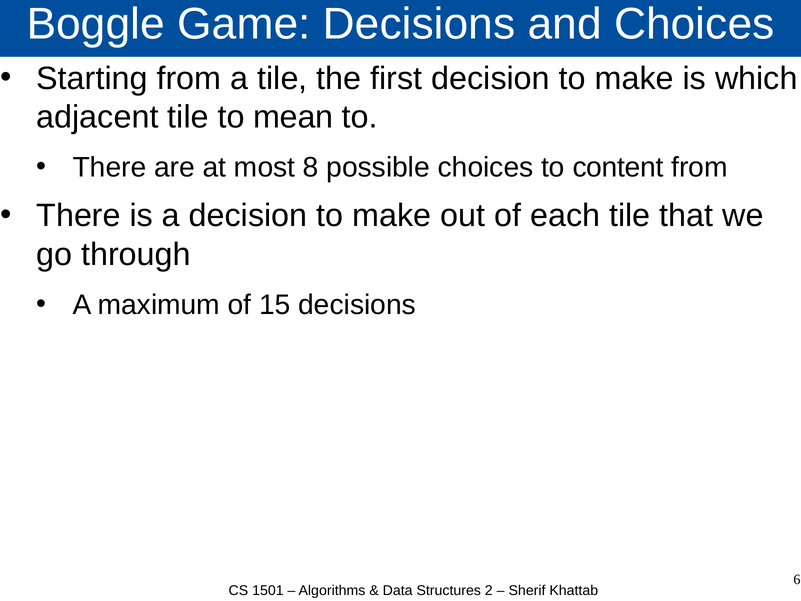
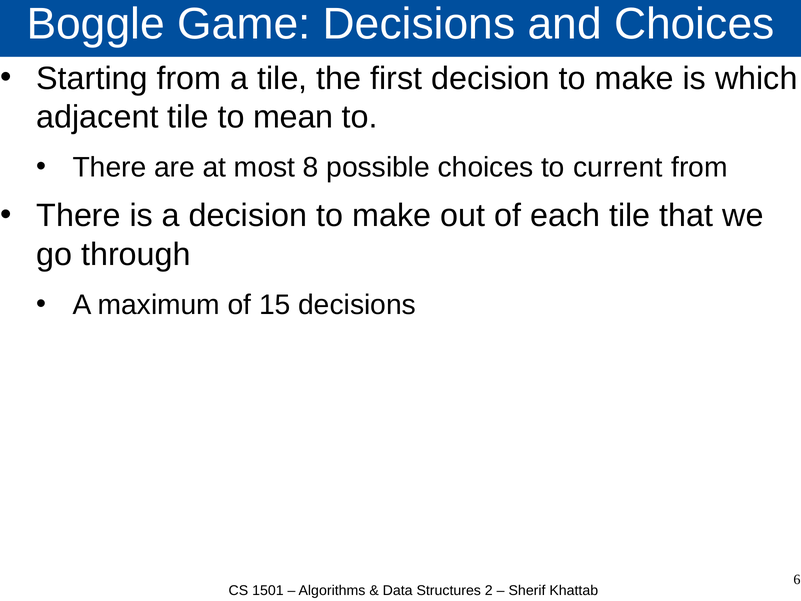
content: content -> current (618, 168)
